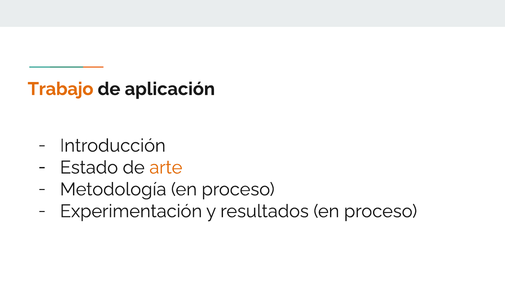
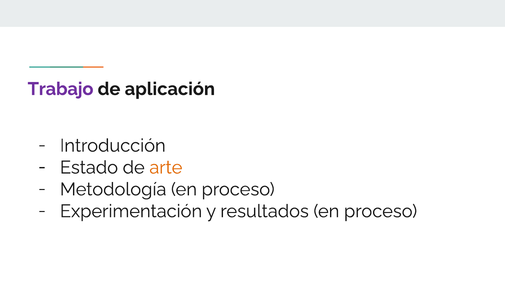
Trabajo colour: orange -> purple (61, 89)
